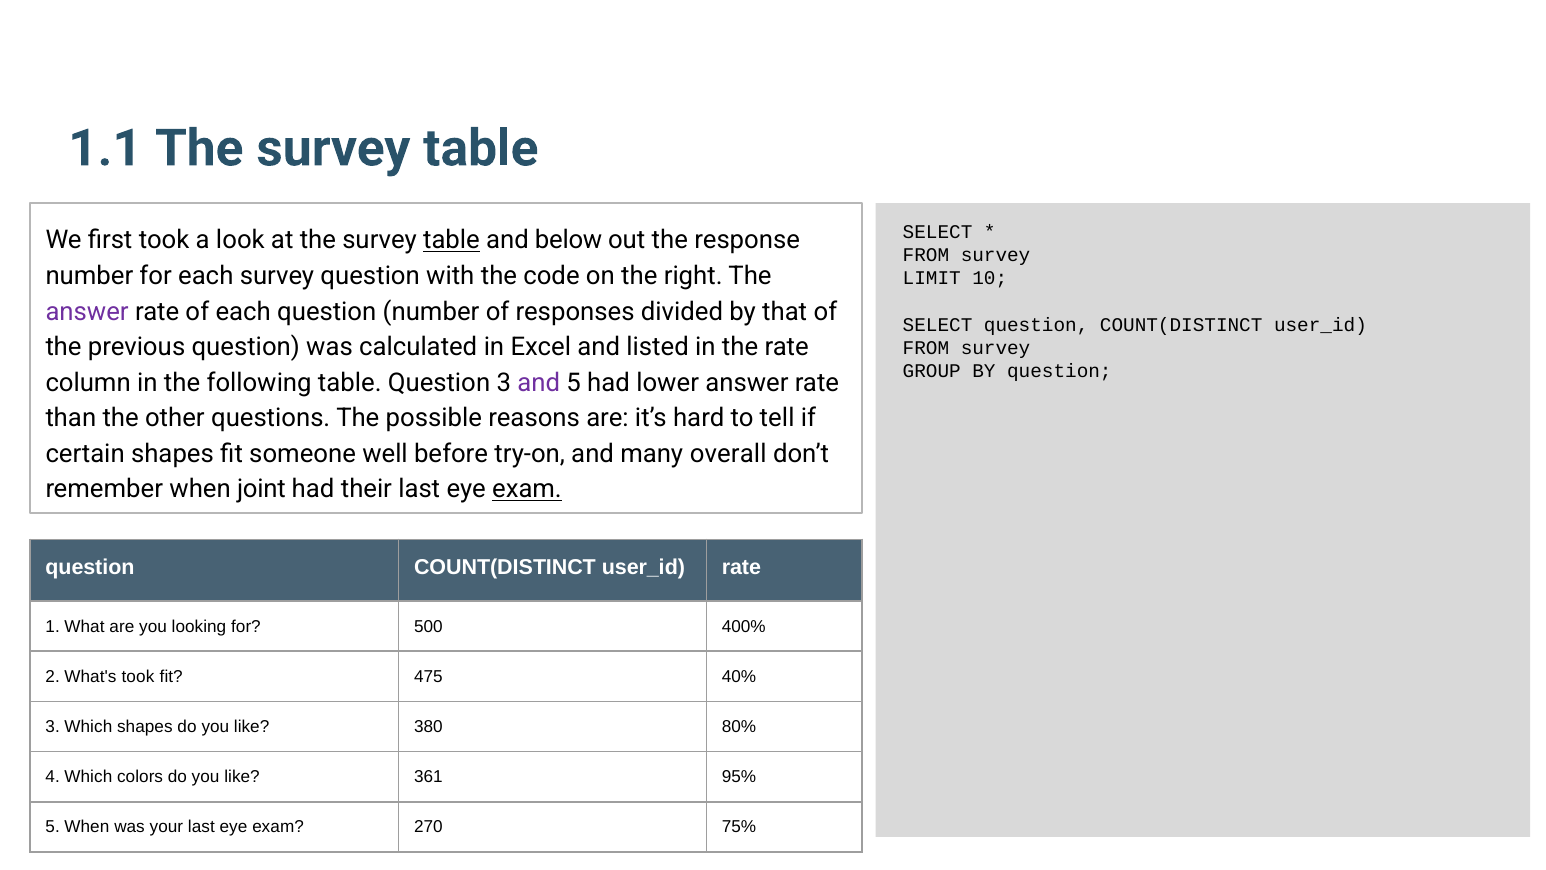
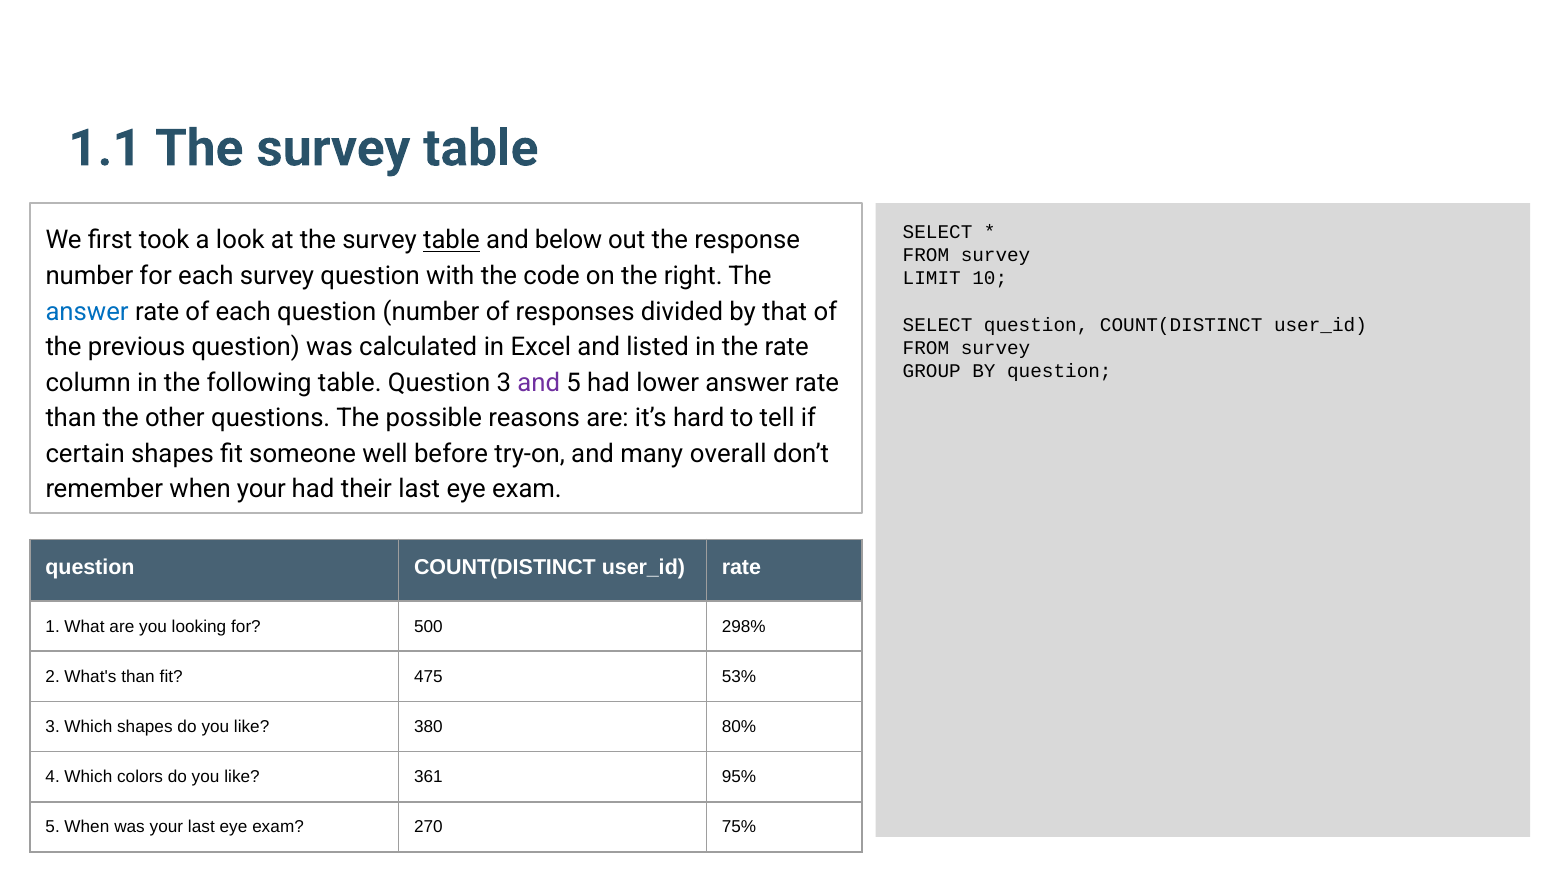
answer colour: purple -> blue (87, 311)
when joint: joint -> your (261, 489)
exam underline: present -> none (527, 489)
400%: 400% -> 298% (744, 626)
What's took: took -> than (138, 676)
40%: 40% -> 53% (739, 676)
